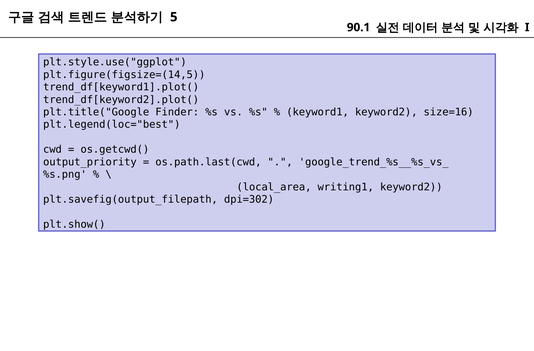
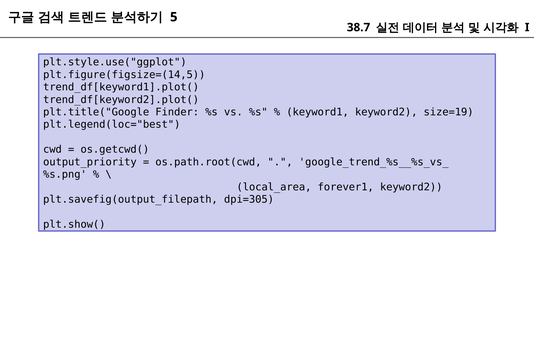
90.1: 90.1 -> 38.7 (359, 27)
size=16: size=16 -> size=19 (449, 112)
os.path.last(cwd: os.path.last(cwd -> os.path.root(cwd (208, 162)
writing1: writing1 -> forever1 (346, 187)
dpi=302: dpi=302 -> dpi=305 (249, 199)
